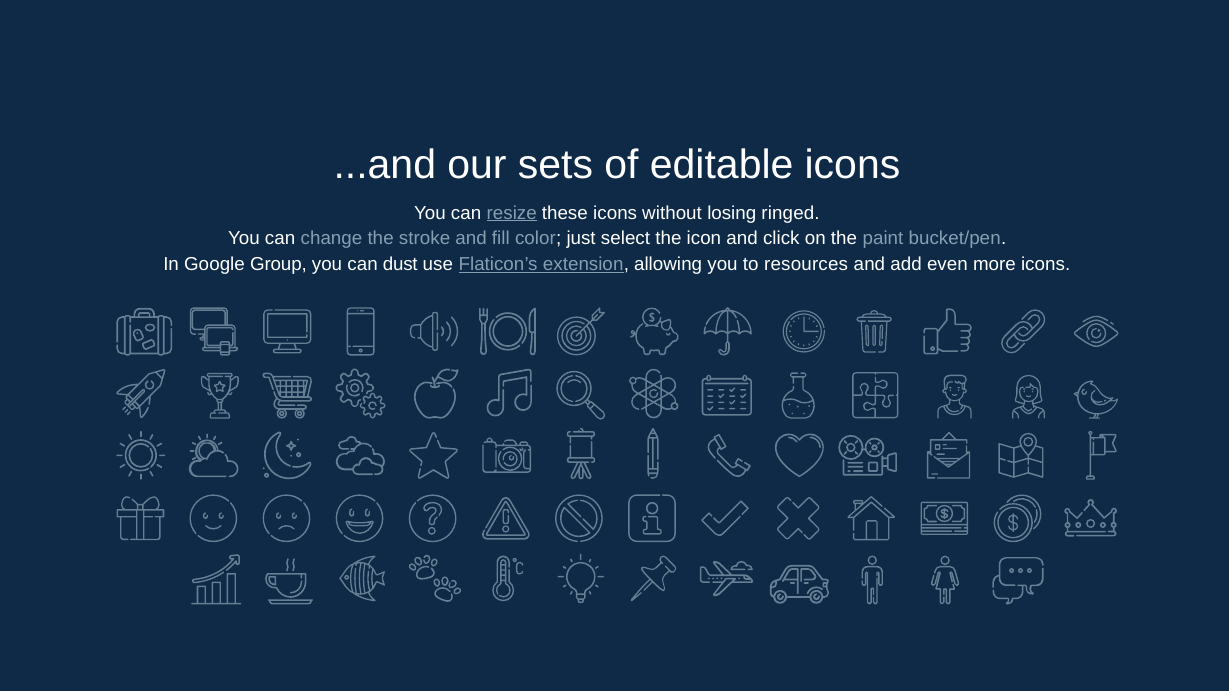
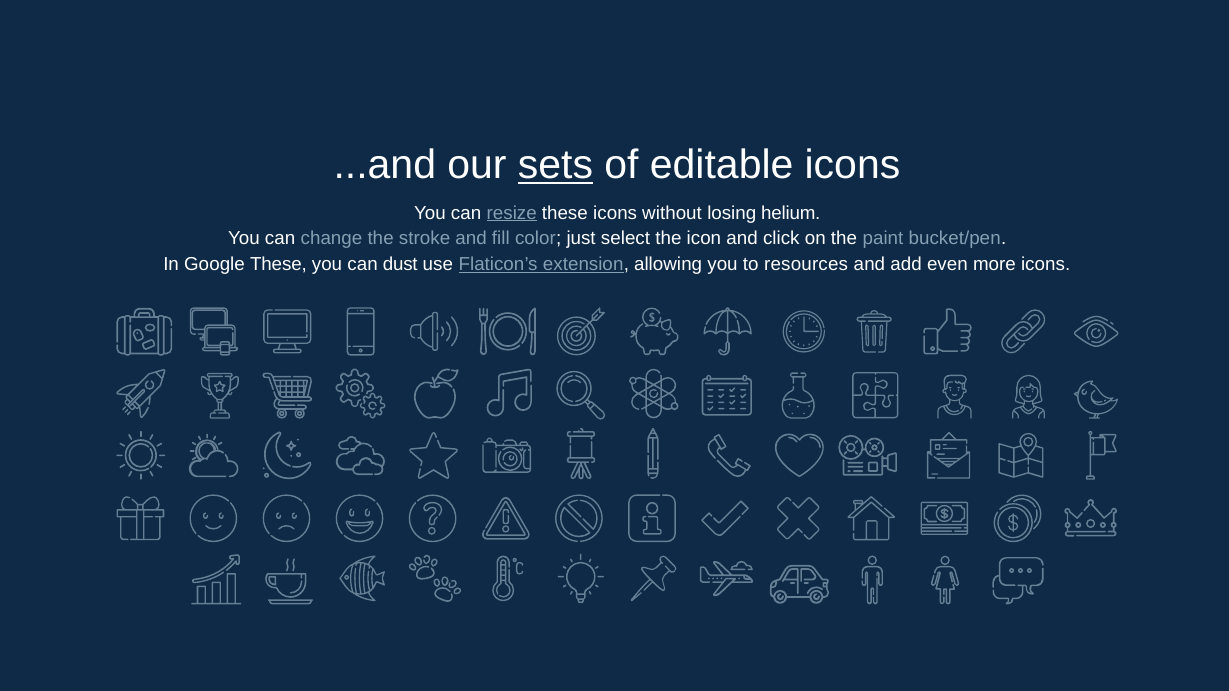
sets underline: none -> present (555, 165)
ringed: ringed -> helium (791, 213)
Google Group: Group -> These (278, 265)
